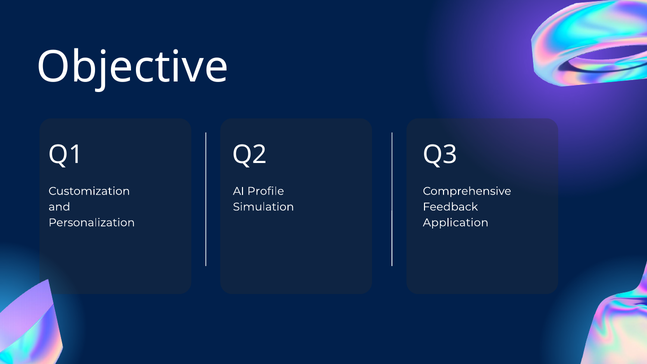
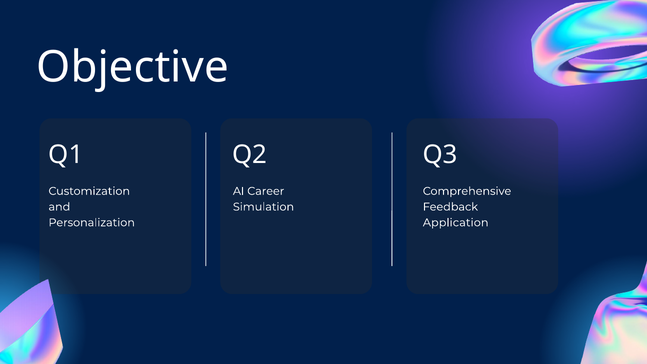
Profile: Profile -> Career (266, 191)
